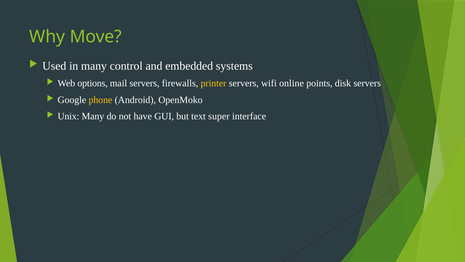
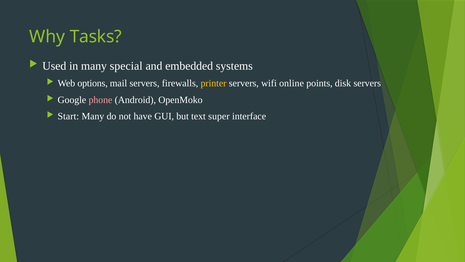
Move: Move -> Tasks (96, 37)
control: control -> special (126, 66)
phone colour: yellow -> pink (100, 100)
Unix: Unix -> Start (68, 116)
